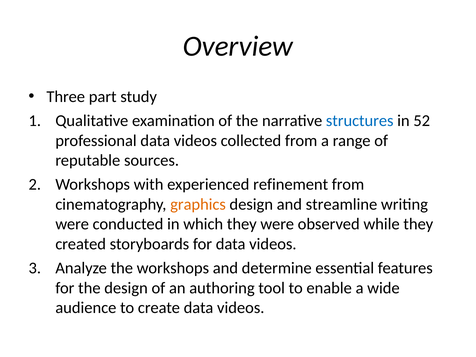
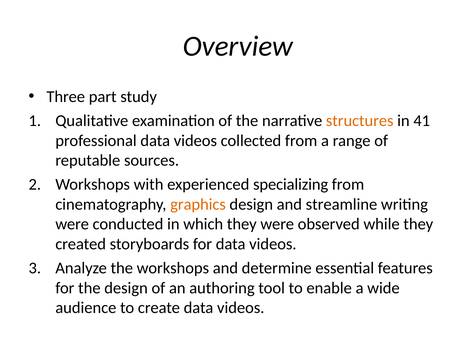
structures colour: blue -> orange (360, 121)
52: 52 -> 41 (422, 121)
refinement: refinement -> specializing (291, 185)
